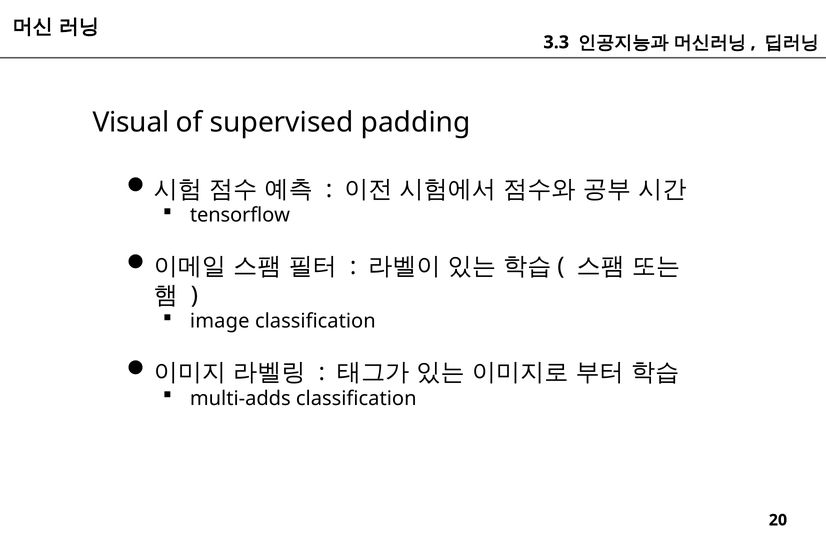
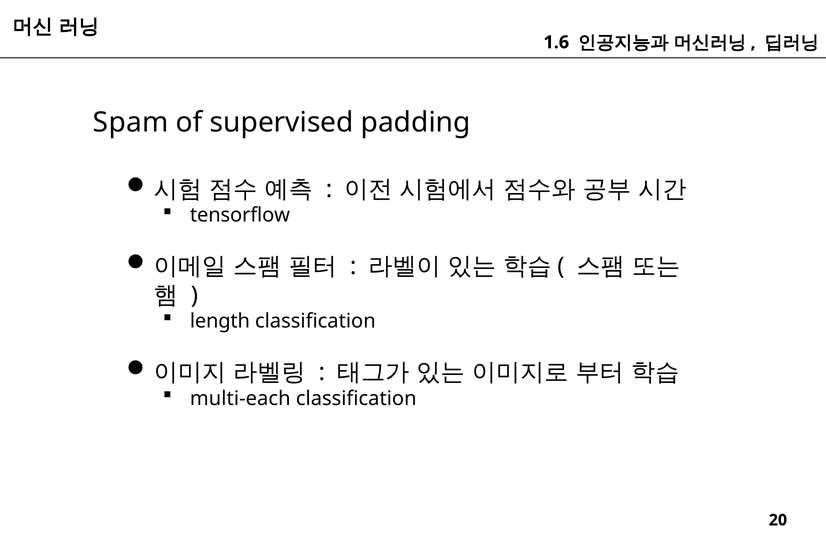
3.3: 3.3 -> 1.6 (556, 42)
Visual: Visual -> Spam (131, 123)
image: image -> length (220, 322)
multi-adds: multi-adds -> multi-each (240, 399)
